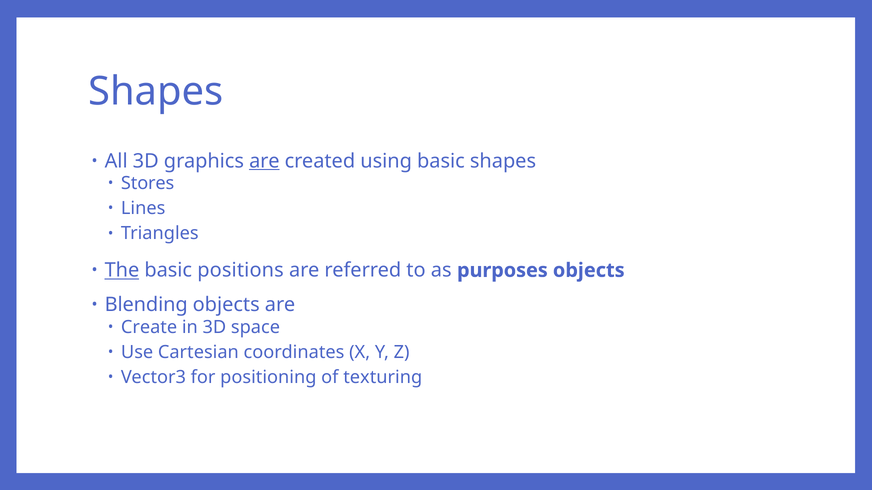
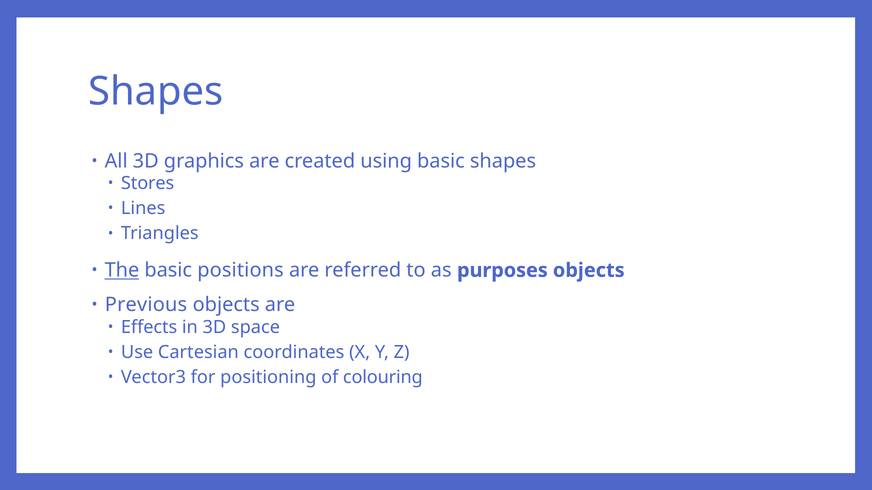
are underline: present -> none (264, 161)
Blending: Blending -> Previous (146, 305)
Create: Create -> Effects (149, 327)
texturing: texturing -> colouring (383, 378)
